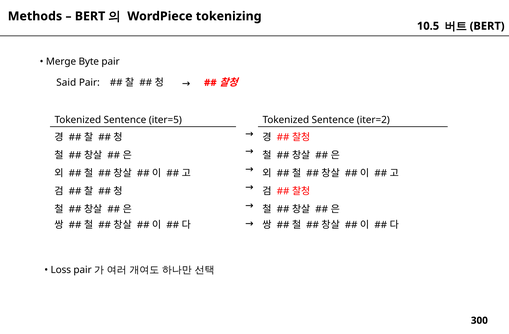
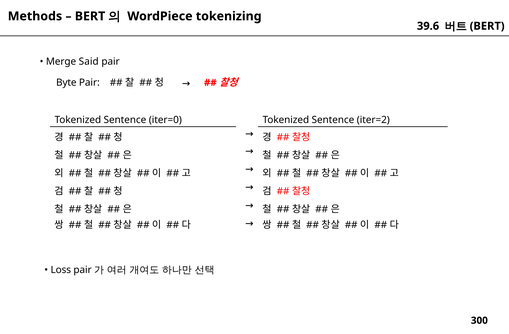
10.5: 10.5 -> 39.6 (428, 26)
Byte: Byte -> Said (89, 62)
Said: Said -> Byte (66, 83)
iter=5: iter=5 -> iter=0 (165, 120)
